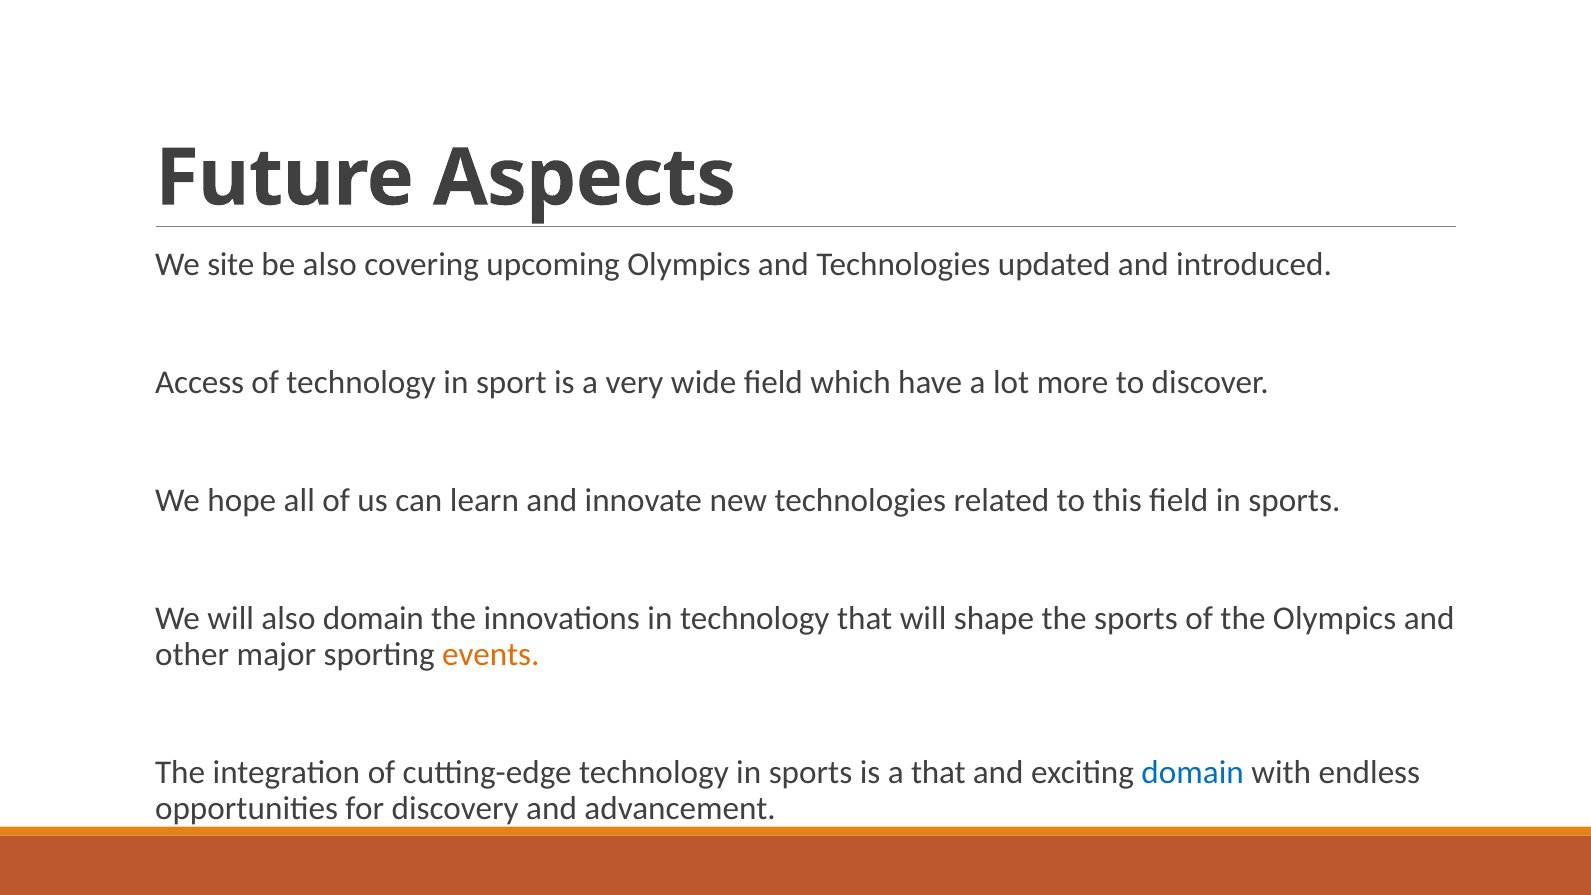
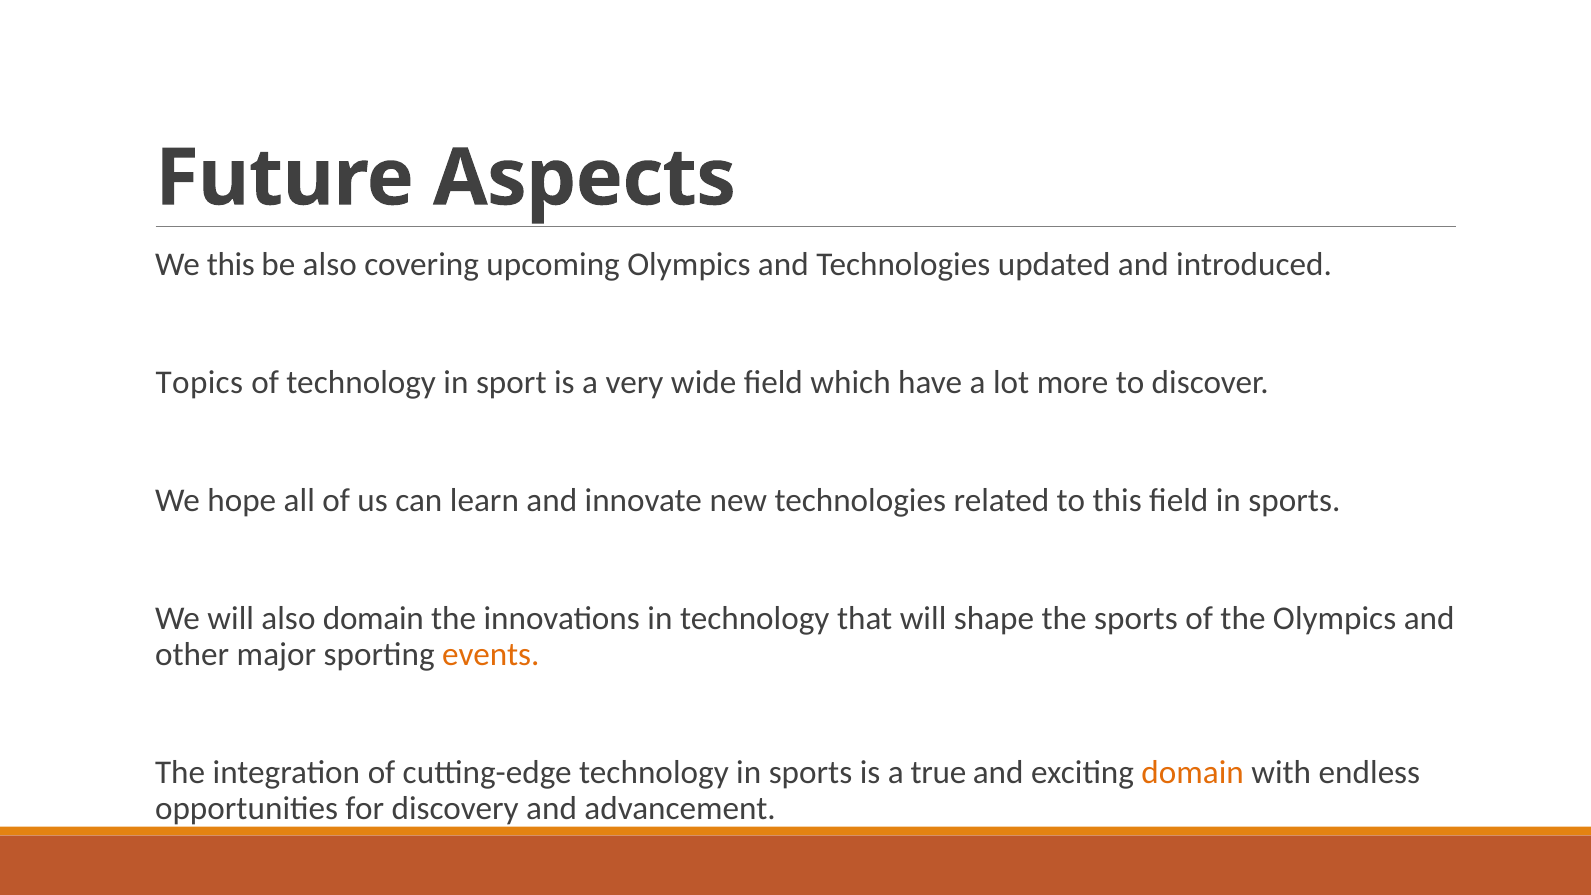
We site: site -> this (231, 265)
Access: Access -> Topics (199, 383)
a that: that -> true (938, 773)
domain colour: blue -> orange (1193, 773)
